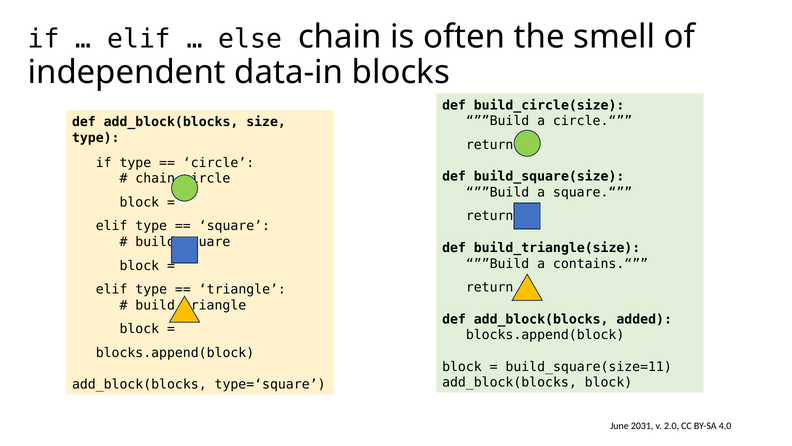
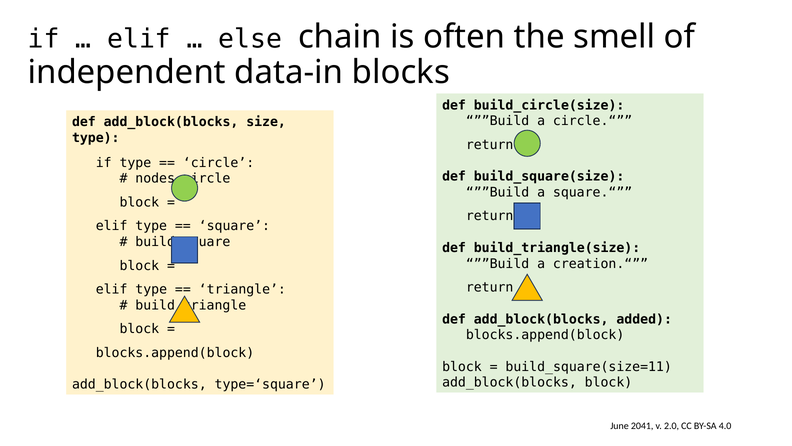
chain: chain -> nodes (155, 178)
contains.“: contains.“ -> creation.“ (601, 263)
2031: 2031 -> 2041 (642, 425)
